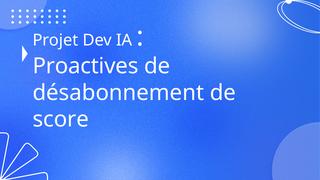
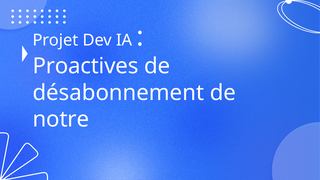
score: score -> notre (61, 119)
